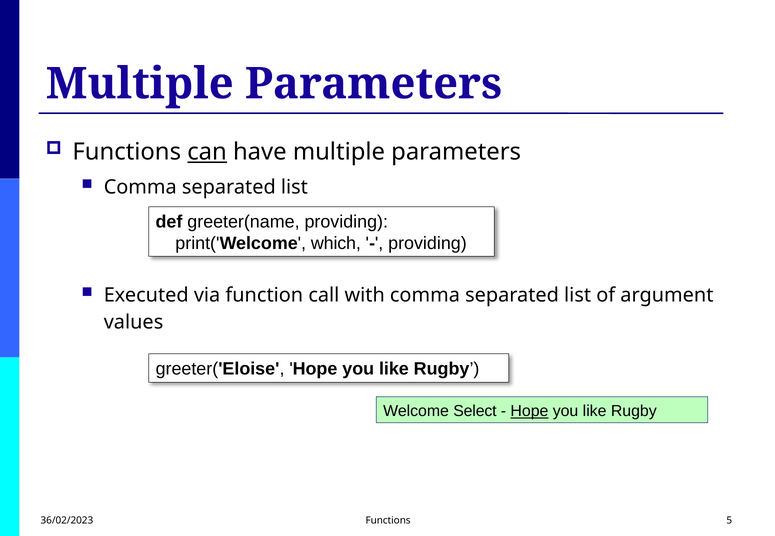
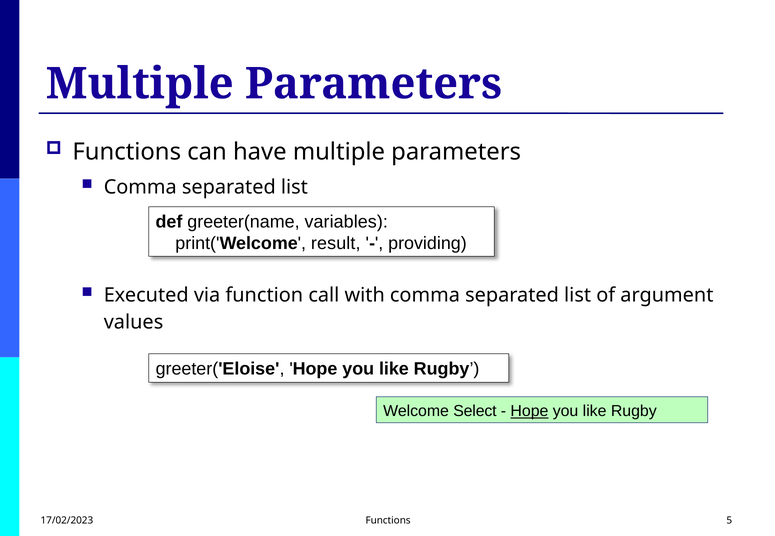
can underline: present -> none (207, 152)
greeter(name providing: providing -> variables (346, 222)
which: which -> result (336, 244)
36/02/2023: 36/02/2023 -> 17/02/2023 (67, 521)
